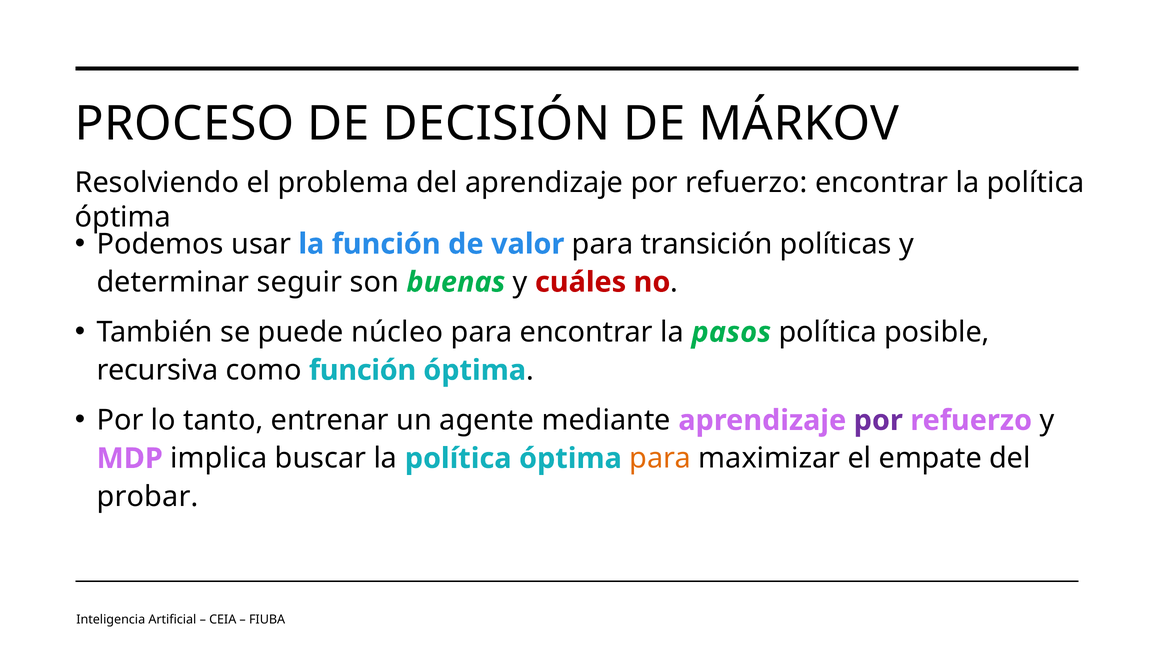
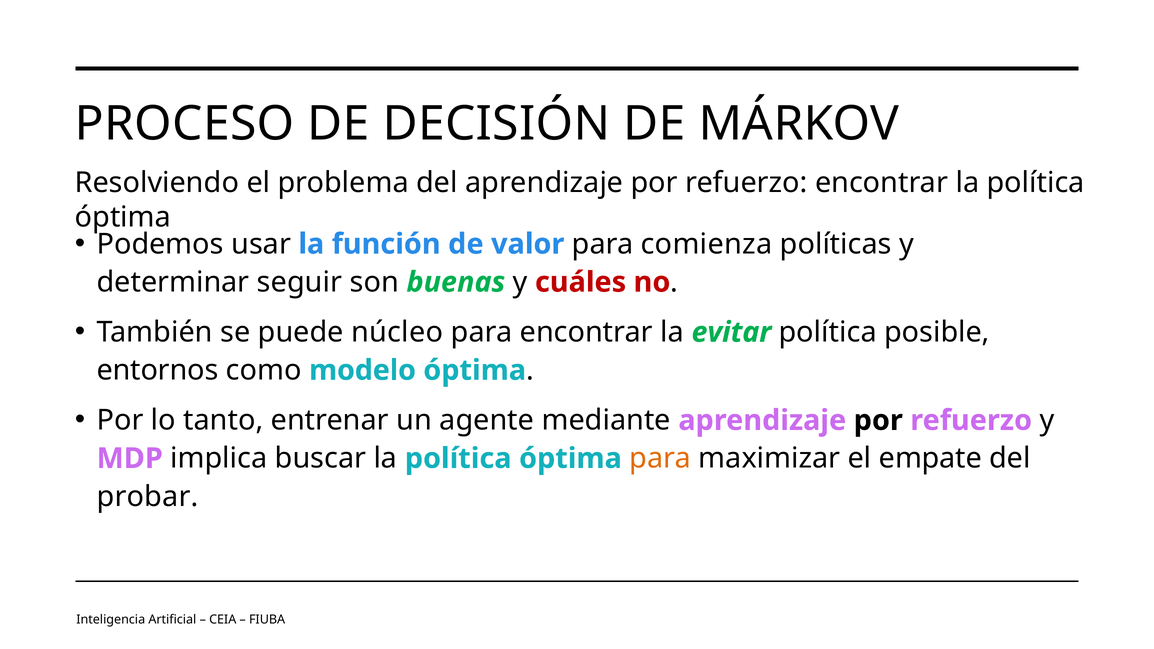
transición: transición -> comienza (707, 244)
pasos: pasos -> evitar (731, 332)
recursiva: recursiva -> entornos (158, 370)
como función: función -> modelo (363, 370)
por colour: purple -> black (878, 420)
